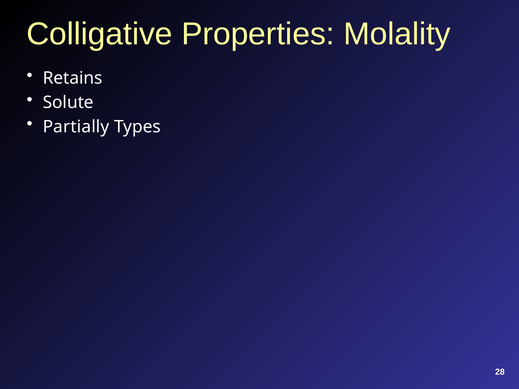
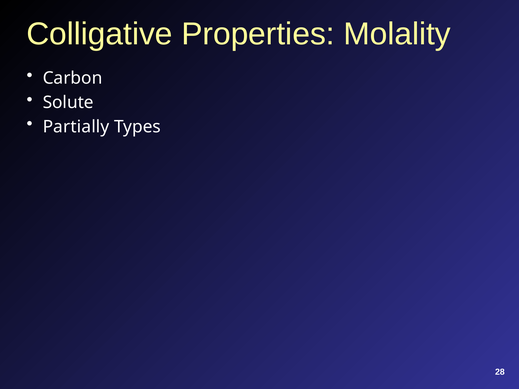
Retains: Retains -> Carbon (73, 78)
